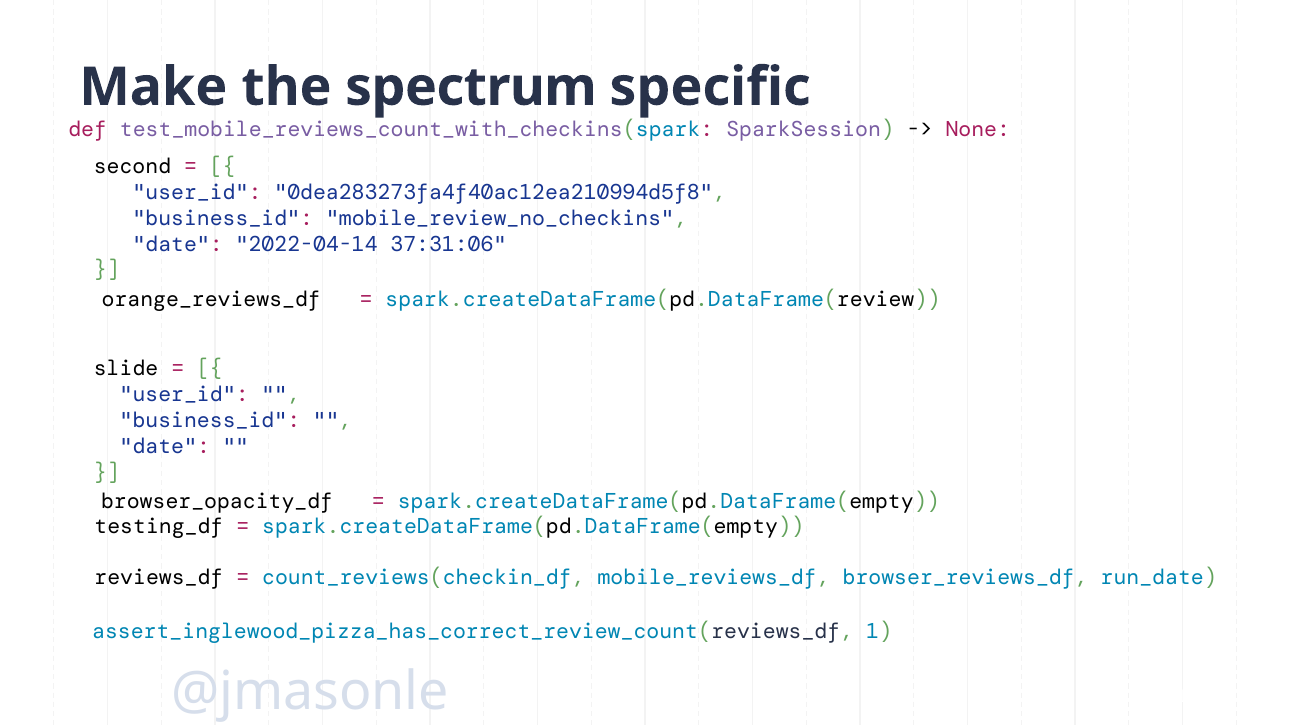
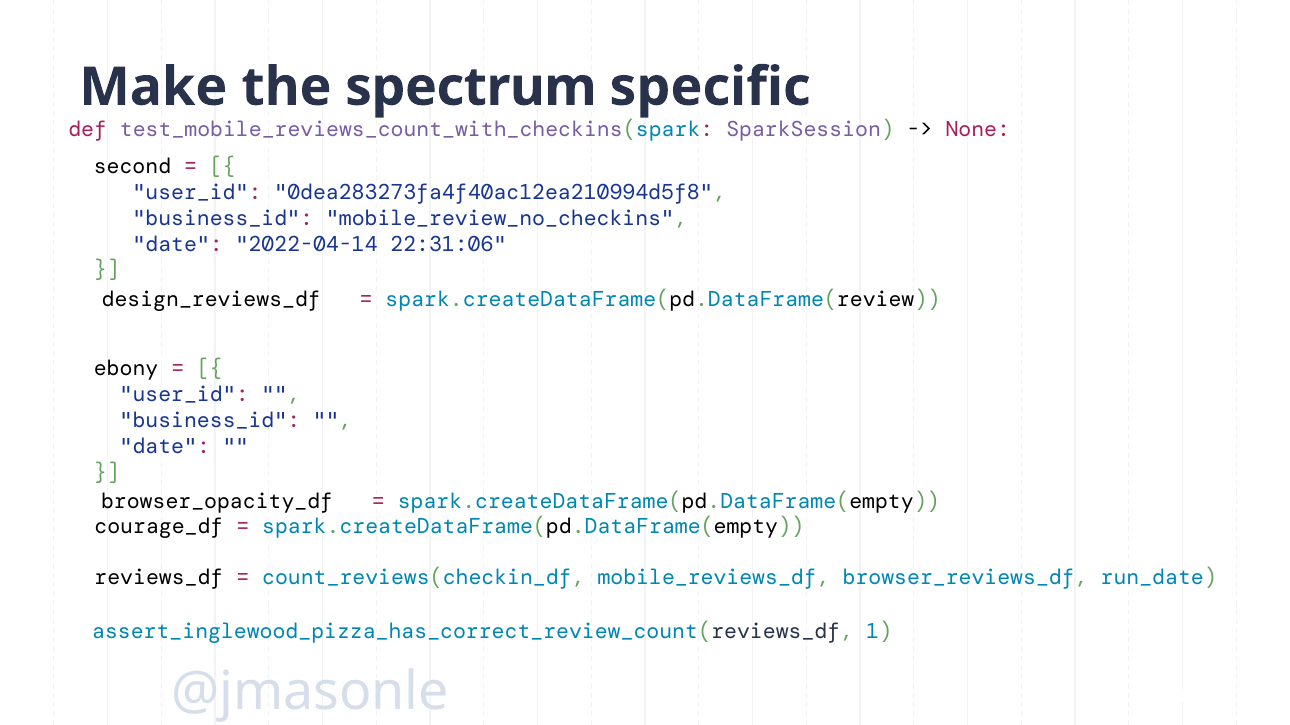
37:31:06: 37:31:06 -> 22:31:06 (448, 244)
orange_reviews_df: orange_reviews_df -> design_reviews_df (211, 300)
slide: slide -> ebony (126, 369)
testing_df: testing_df -> courage_df (159, 527)
